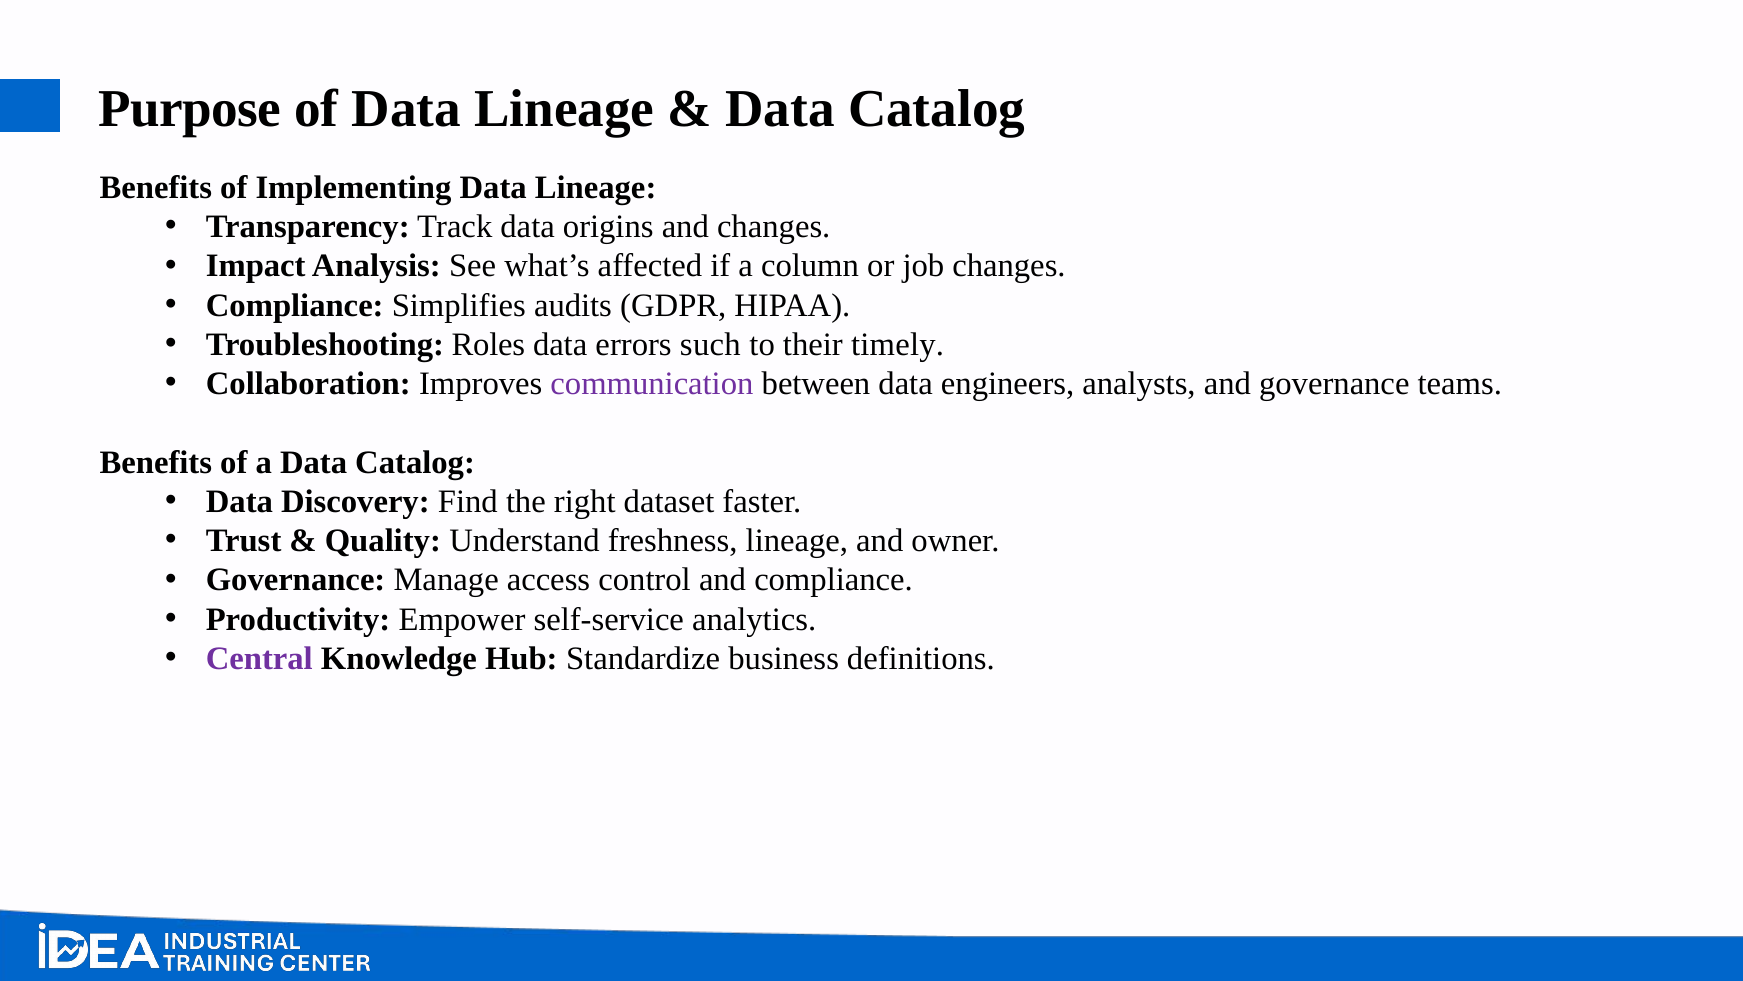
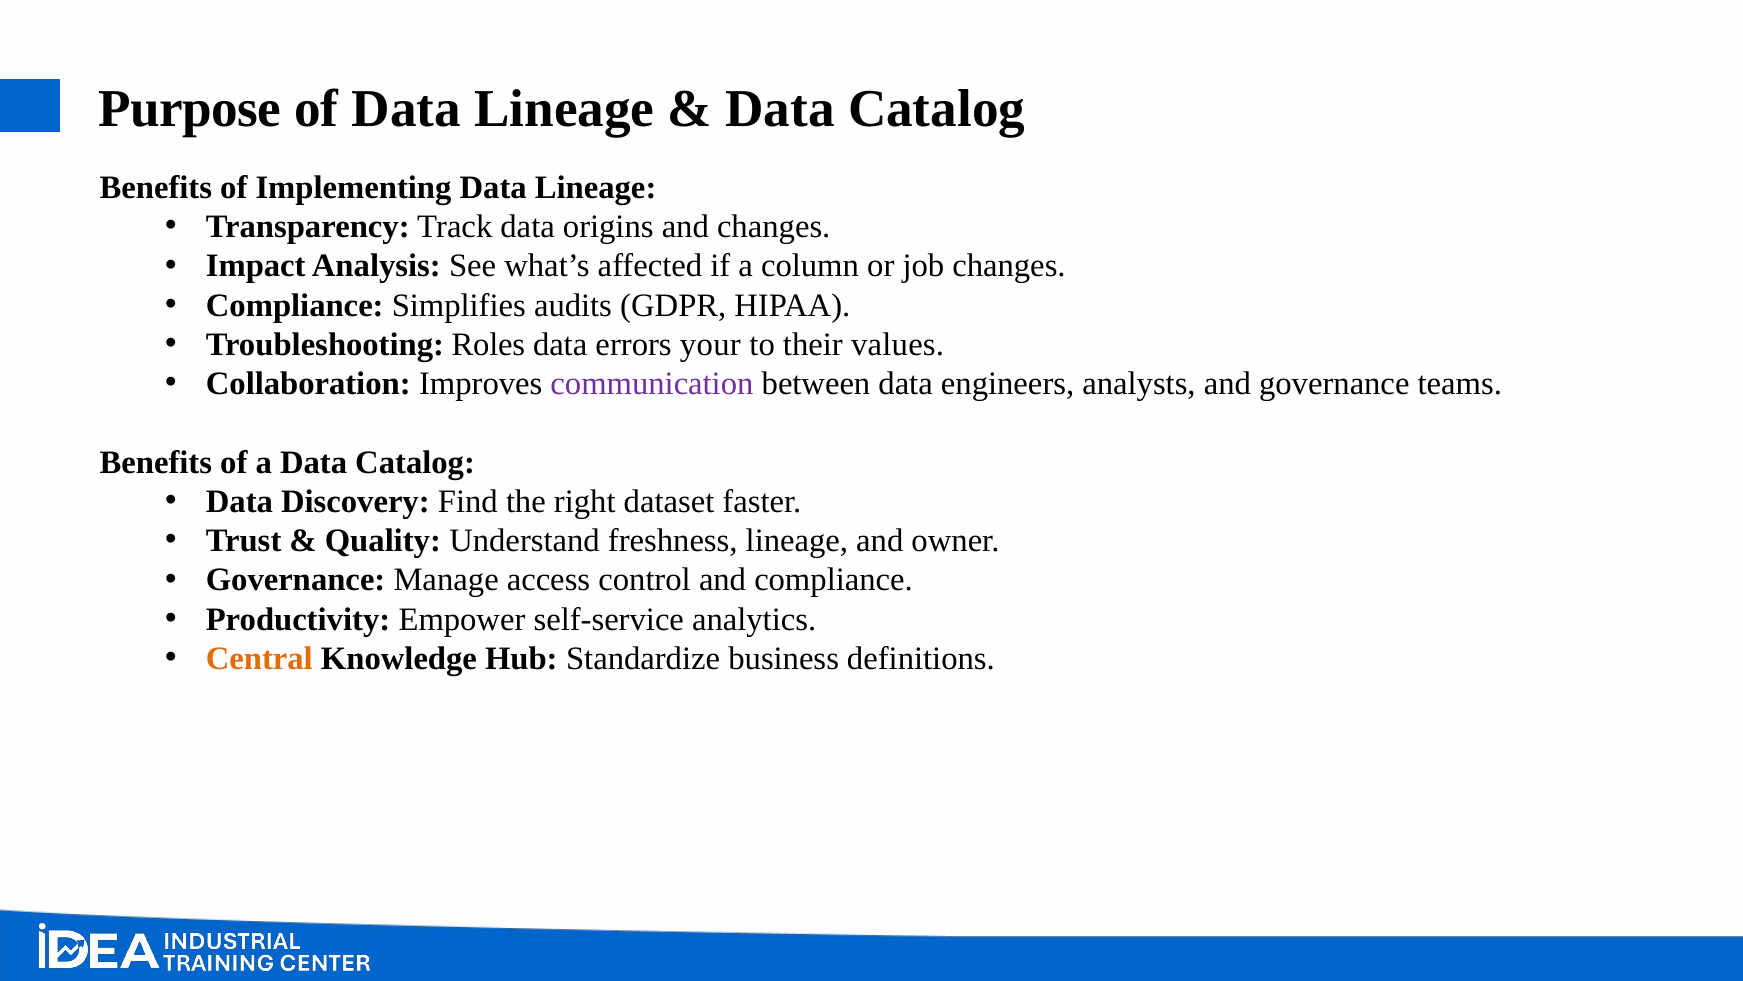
such: such -> your (710, 344)
timely: timely -> values (898, 344)
Central colour: purple -> orange (259, 658)
